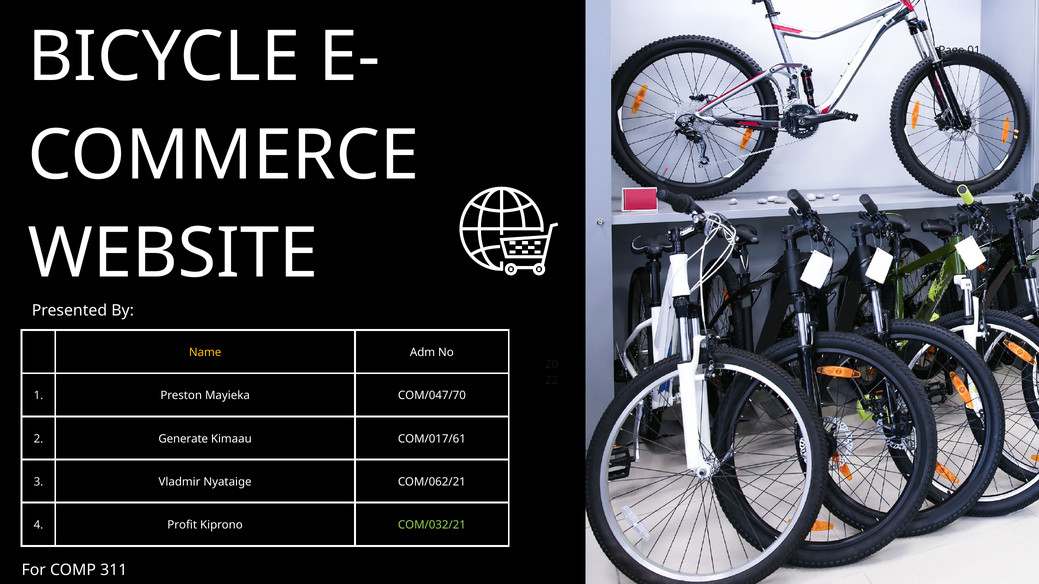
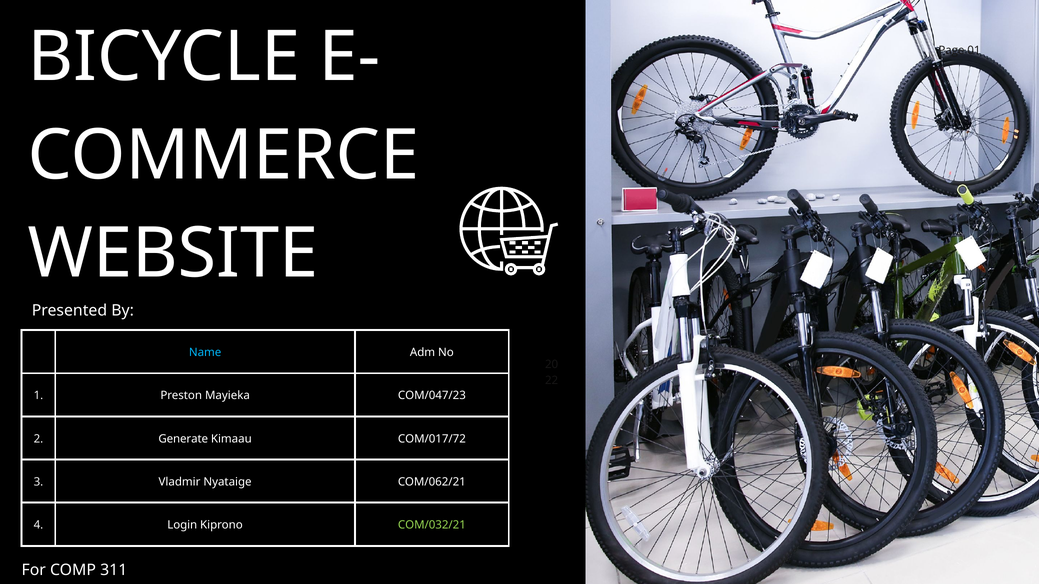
Name colour: yellow -> light blue (205, 353)
COM/047/70: COM/047/70 -> COM/047/23 (432, 396)
COM/017/61: COM/017/61 -> COM/017/72 (432, 439)
Profit: Profit -> Login (182, 526)
